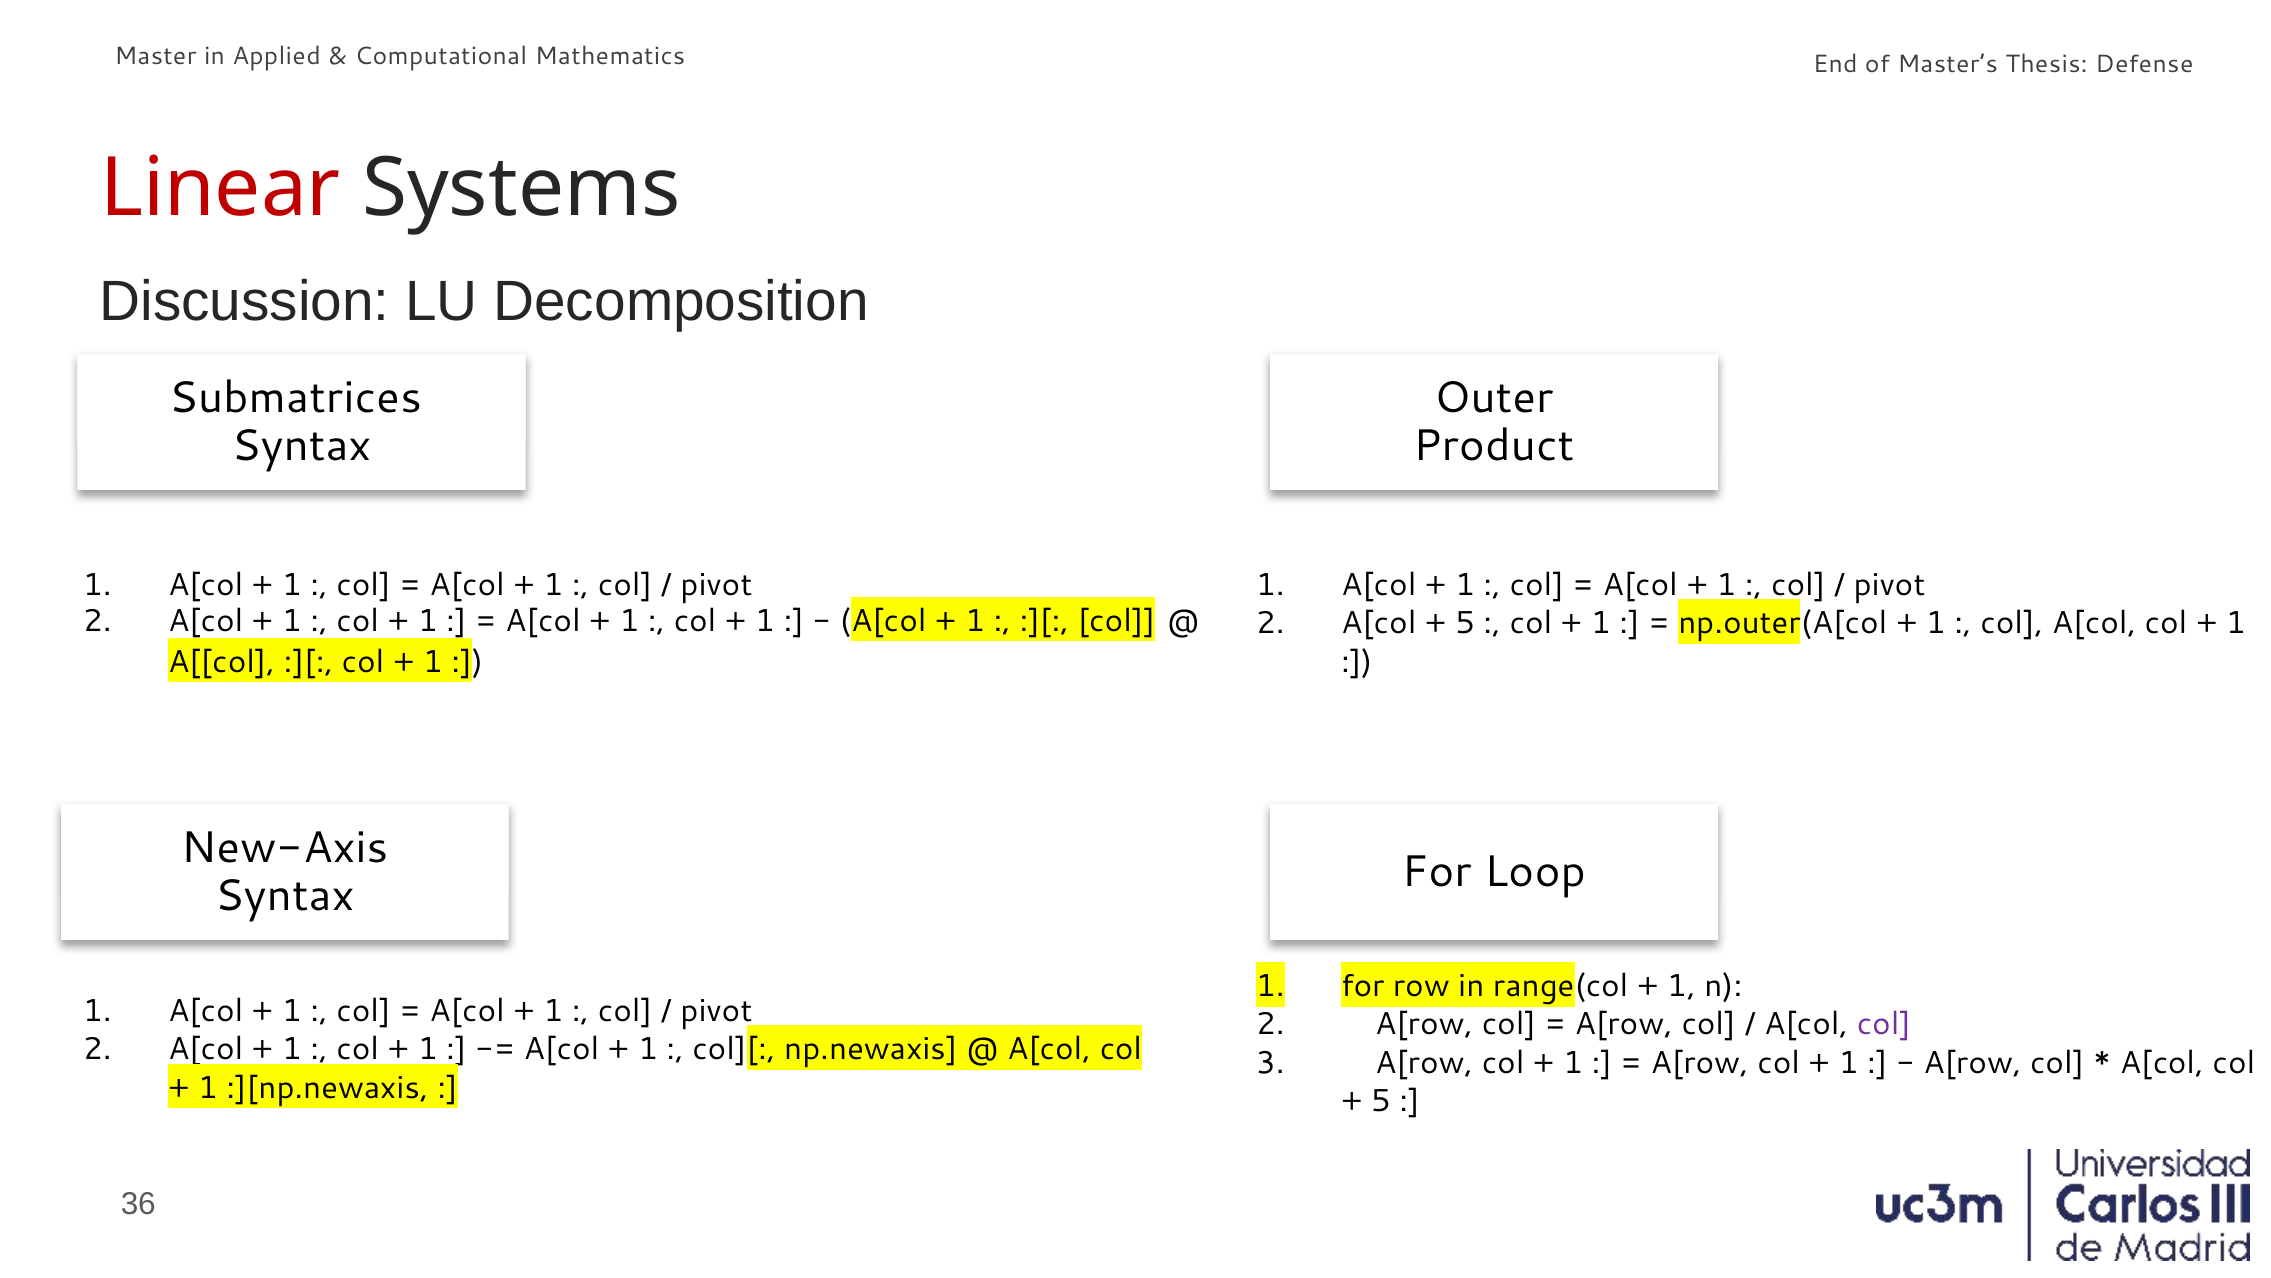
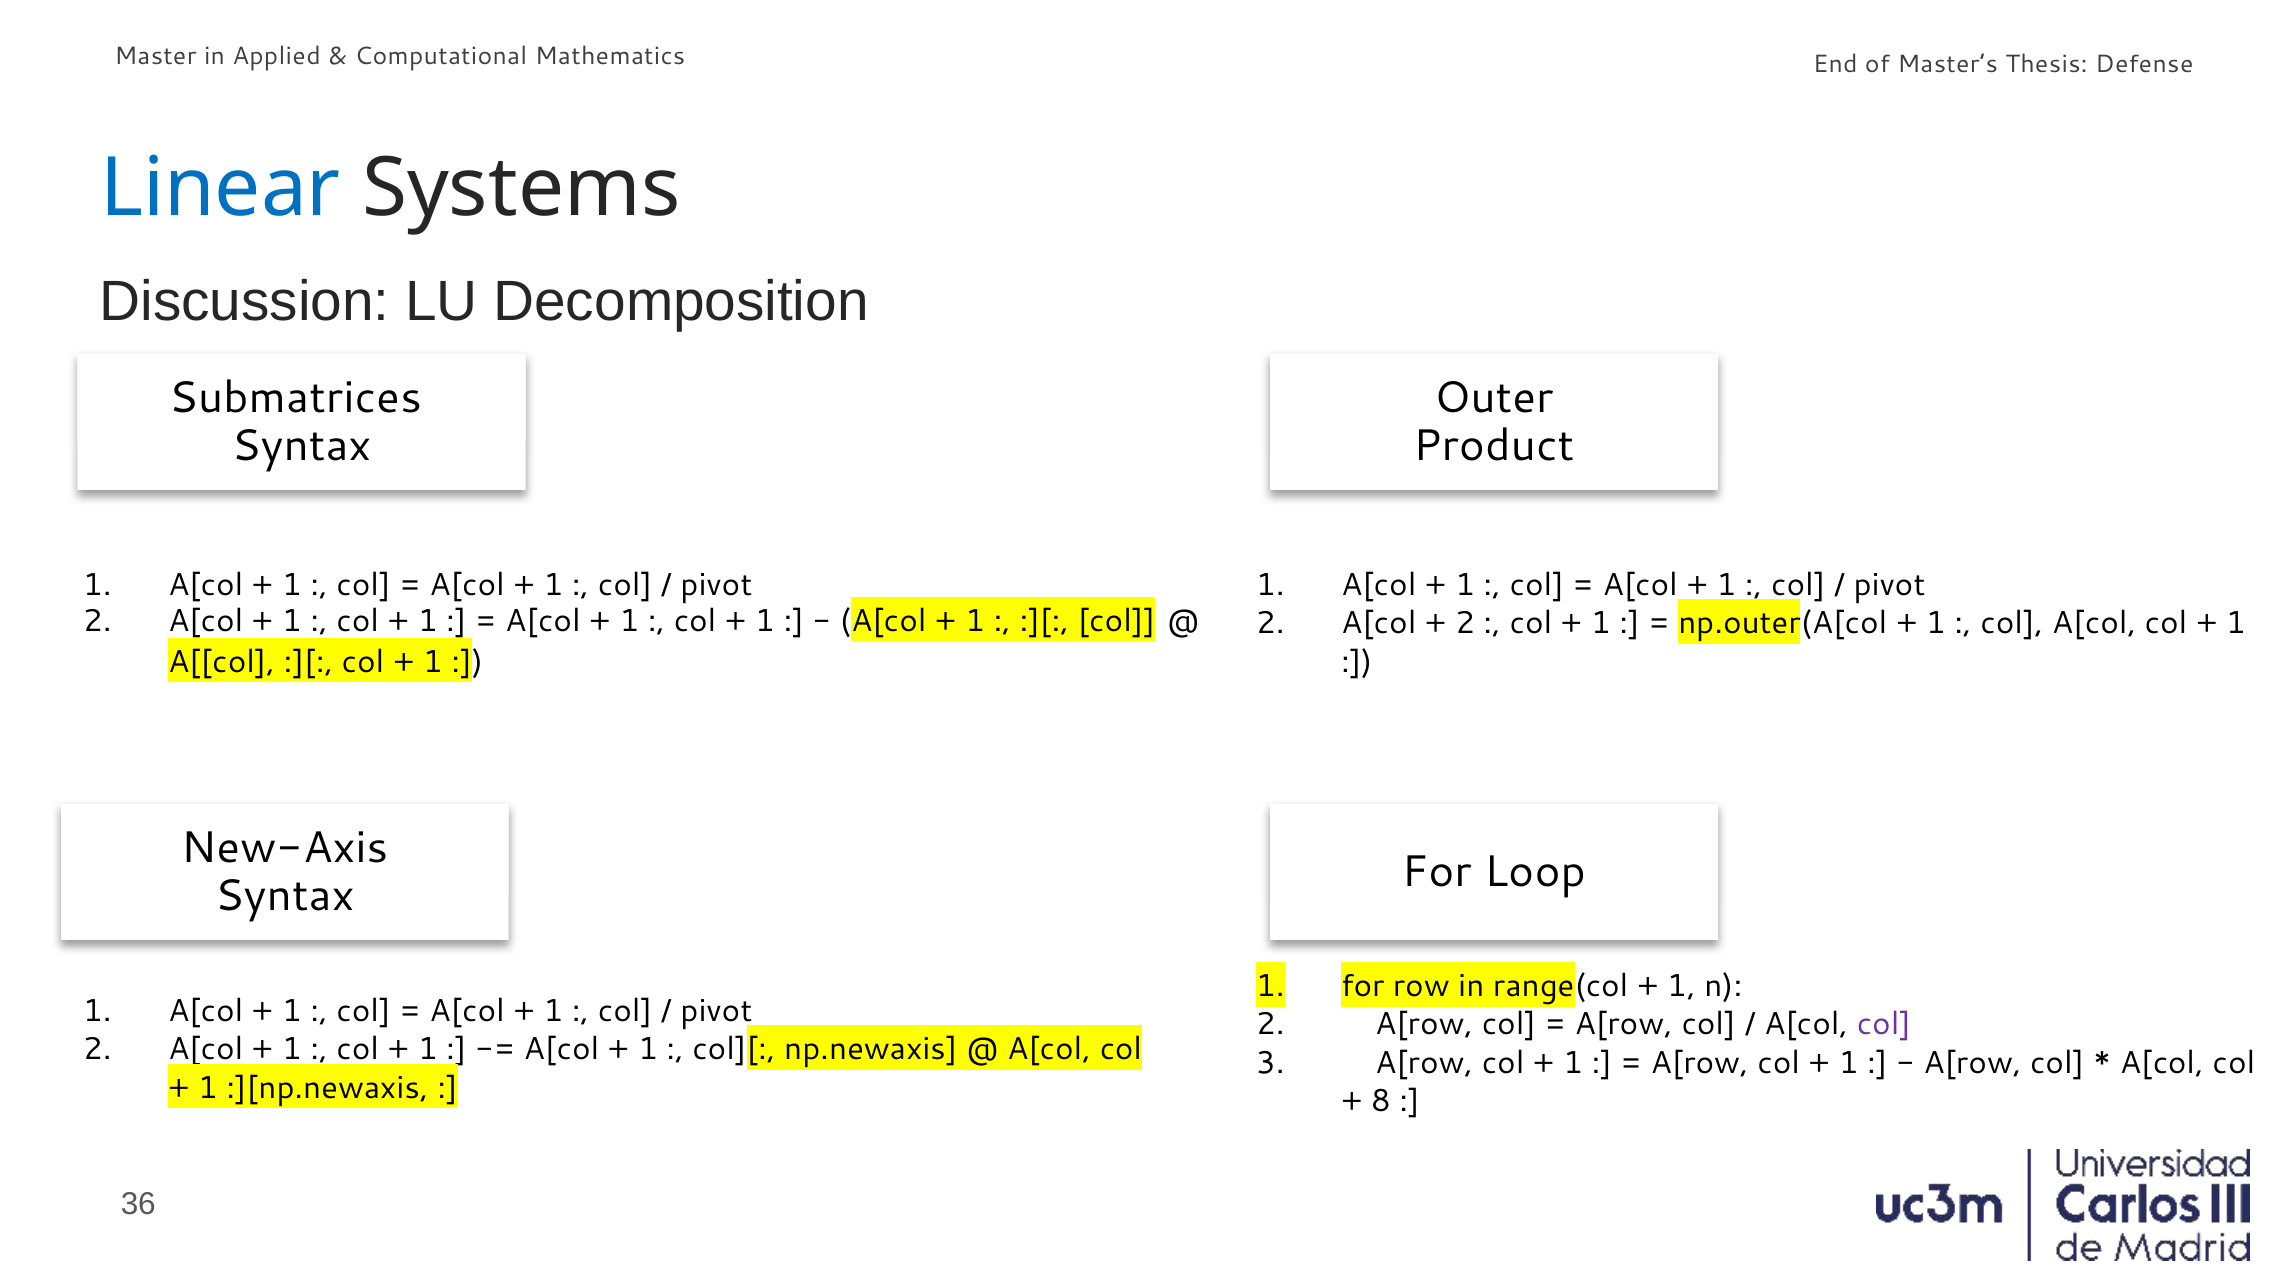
Linear colour: red -> blue (220, 188)
5: 5 -> 2 (1465, 623)
5: 5 -> 8 (1381, 1101)
